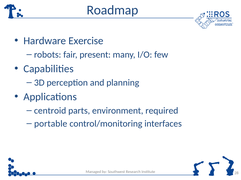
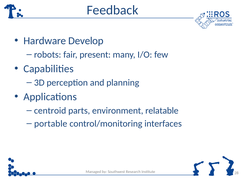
Roadmap: Roadmap -> Feedback (112, 10)
Exercise: Exercise -> Develop (86, 41)
required: required -> relatable (162, 111)
